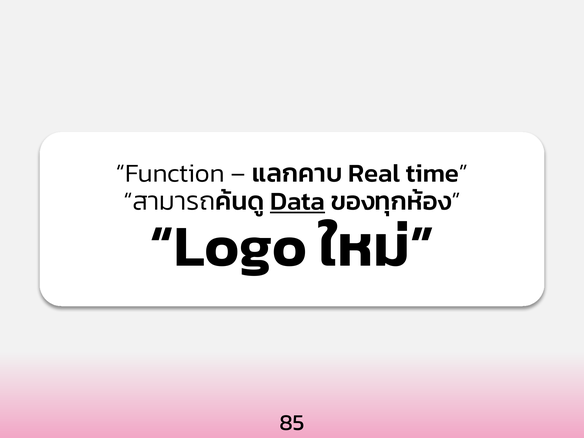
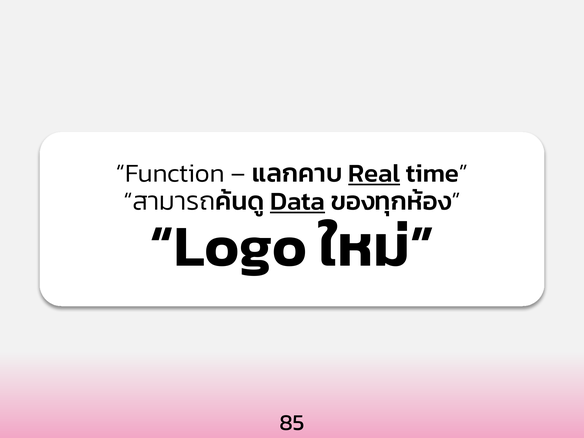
Real underline: none -> present (374, 173)
